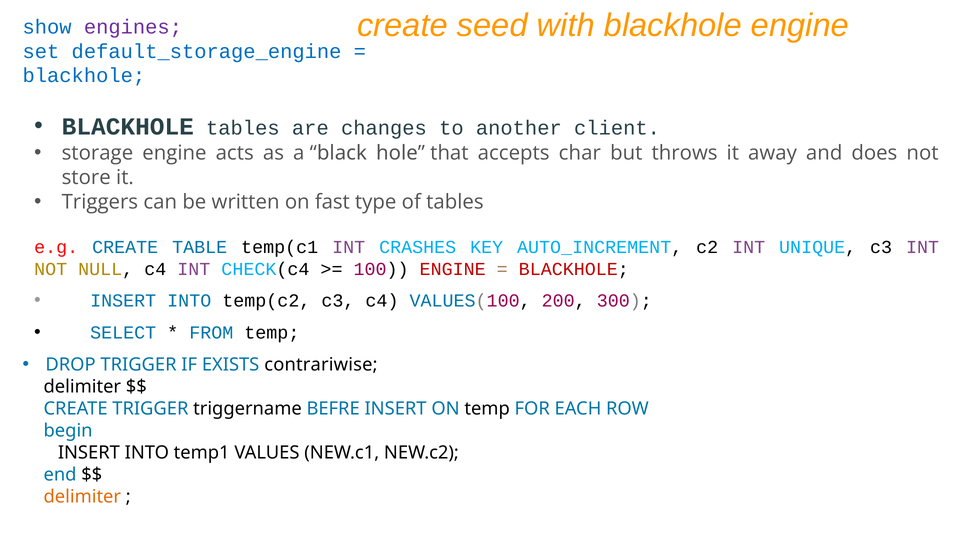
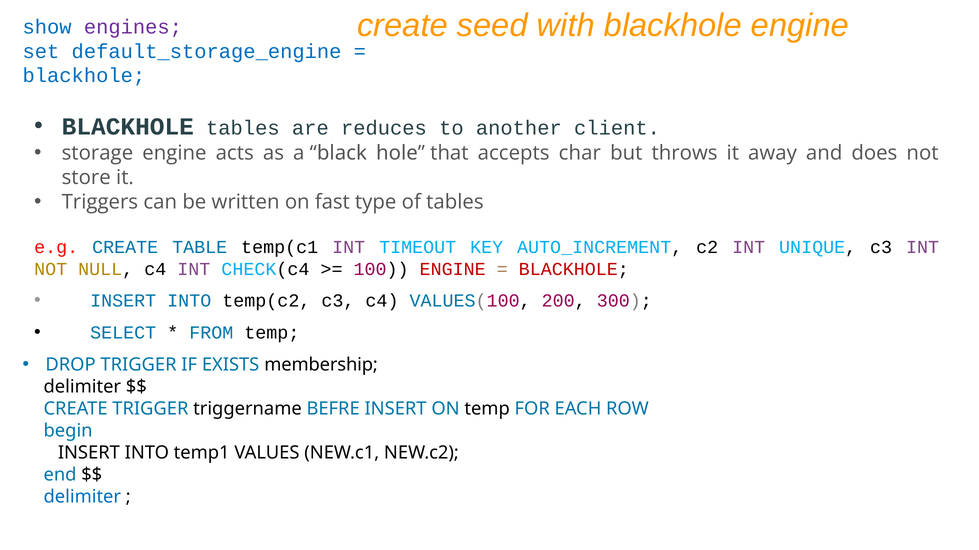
changes: changes -> reduces (384, 128)
CRASHES: CRASHES -> TIMEOUT (418, 247)
contrariwise: contrariwise -> membership (321, 365)
delimiter colour: orange -> blue (82, 497)
